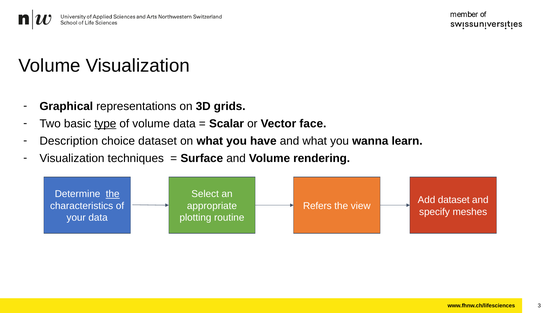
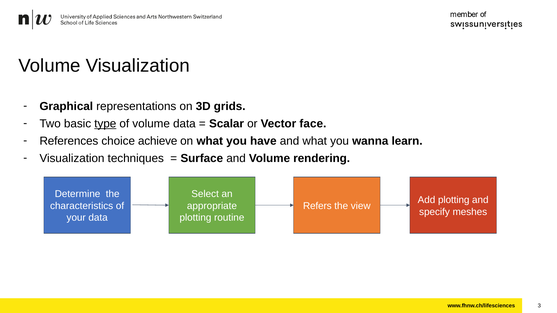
Description: Description -> References (69, 141)
choice dataset: dataset -> achieve (158, 141)
the underline: present -> none (113, 194)
Add dataset: dataset -> plotting (454, 200)
